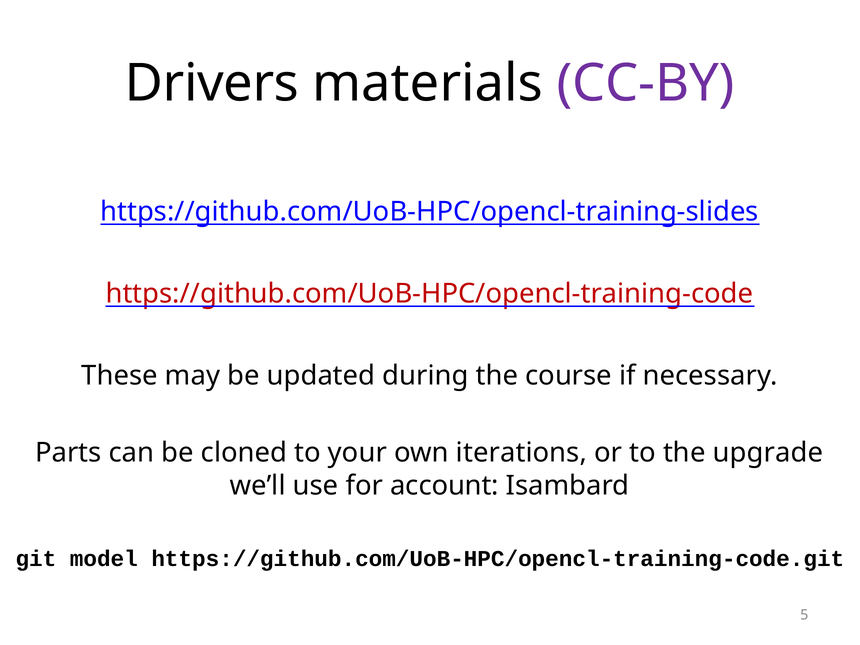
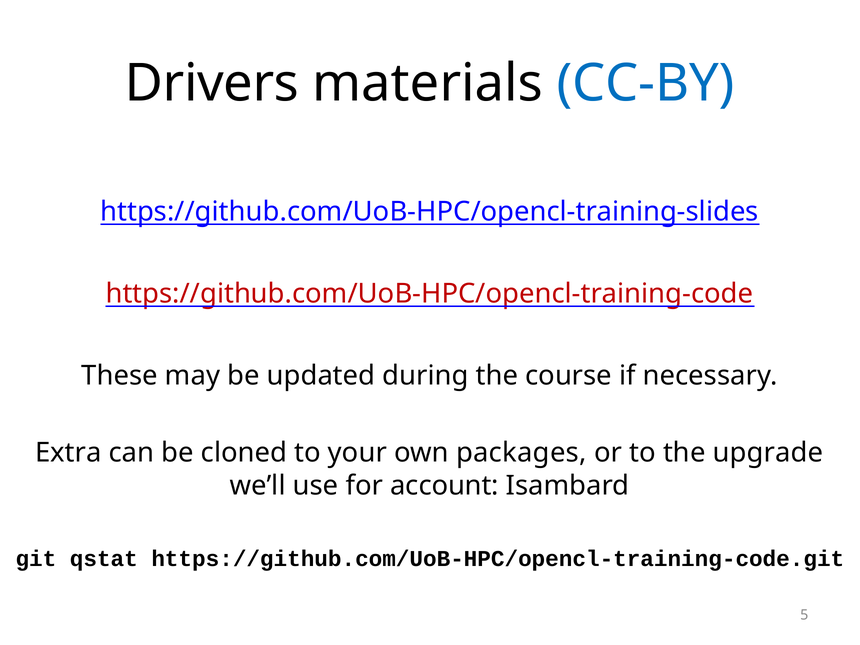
CC-BY colour: purple -> blue (646, 83)
Parts: Parts -> Extra (68, 453)
iterations: iterations -> packages (521, 453)
model: model -> qstat (104, 559)
